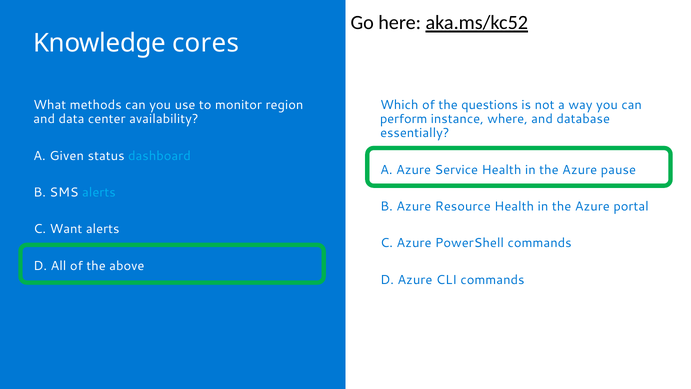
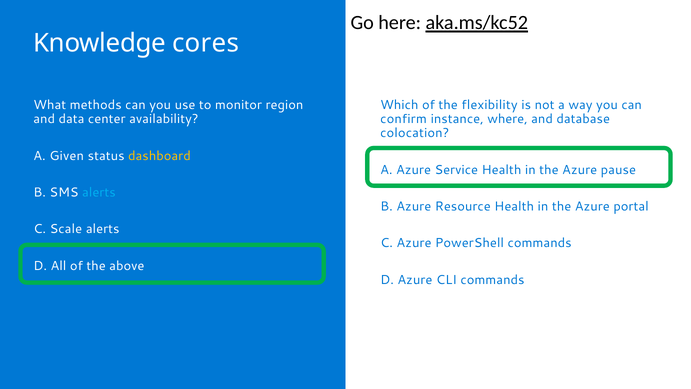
questions: questions -> flexibility (490, 105)
perform: perform -> confirm (404, 119)
essentially: essentially -> colocation (415, 133)
dashboard colour: light blue -> yellow (159, 156)
Want: Want -> Scale (66, 229)
